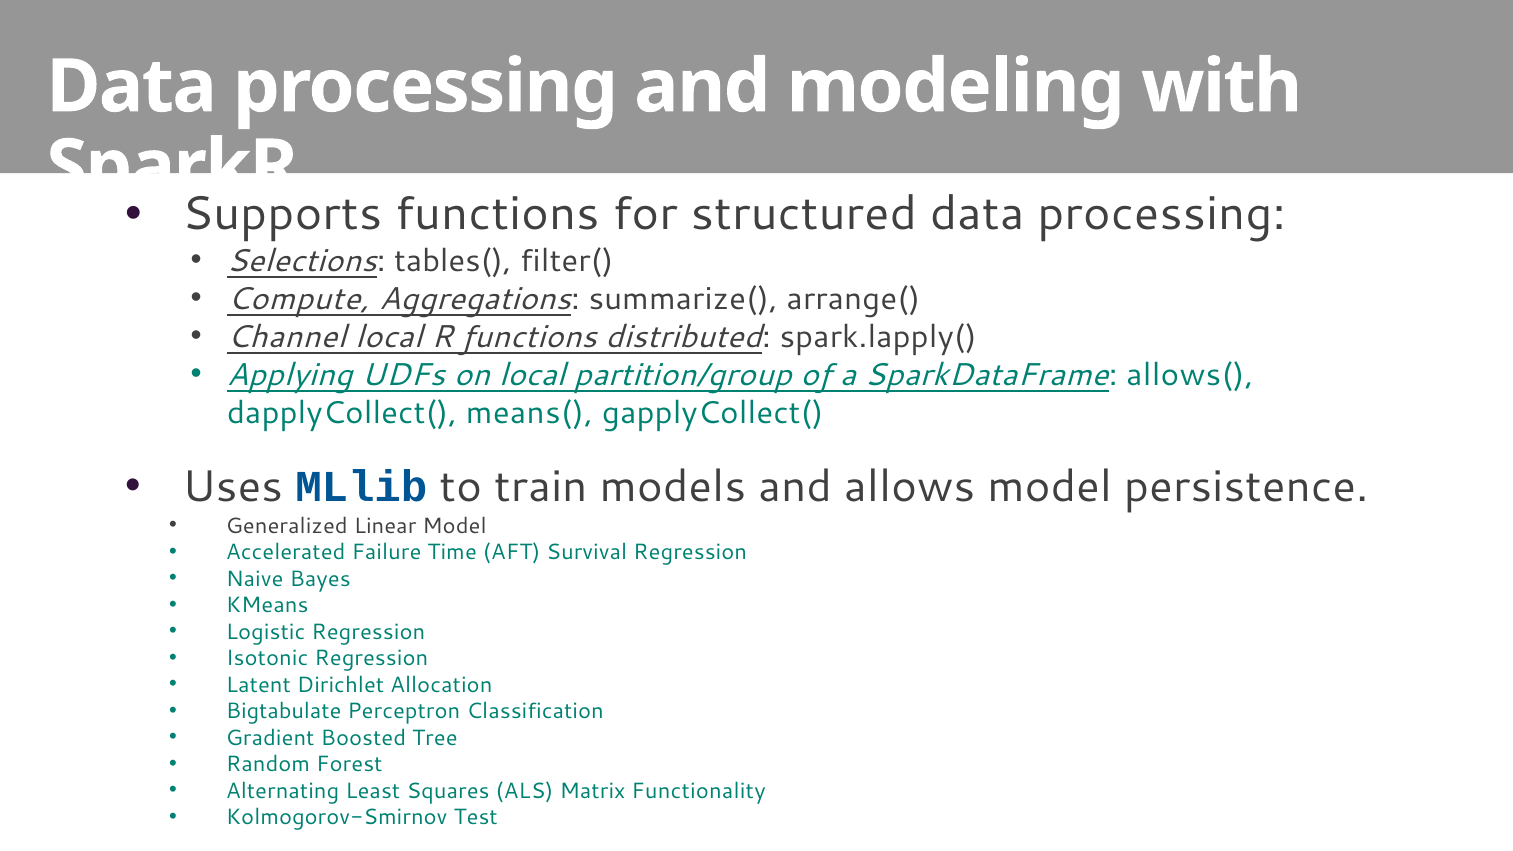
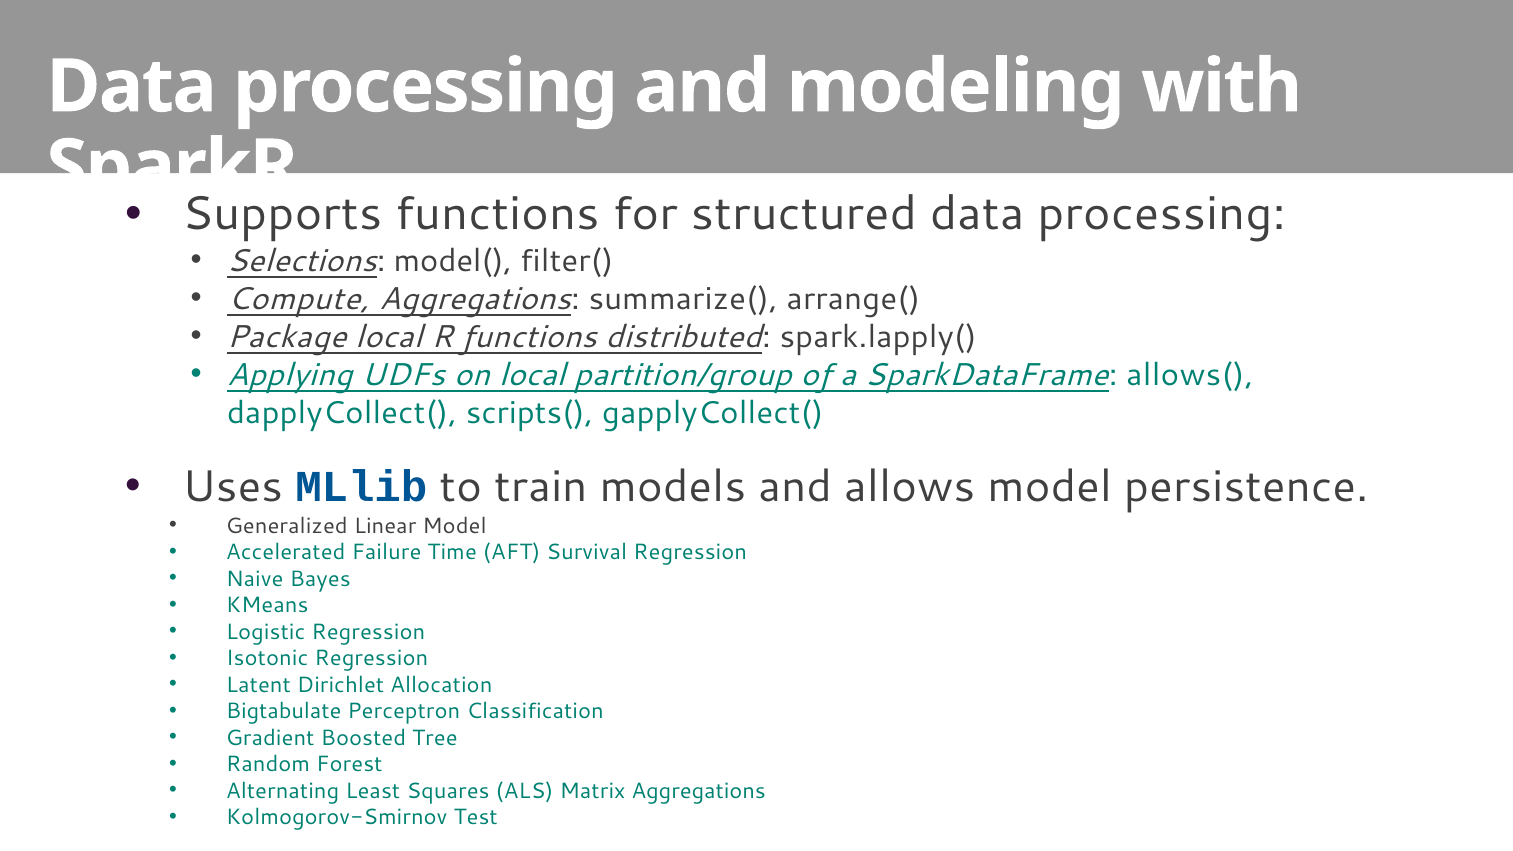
tables(: tables( -> model( (453, 261)
Channel: Channel -> Package (287, 337)
means(: means( -> scripts( (530, 413)
Matrix Functionality: Functionality -> Aggregations (699, 791)
